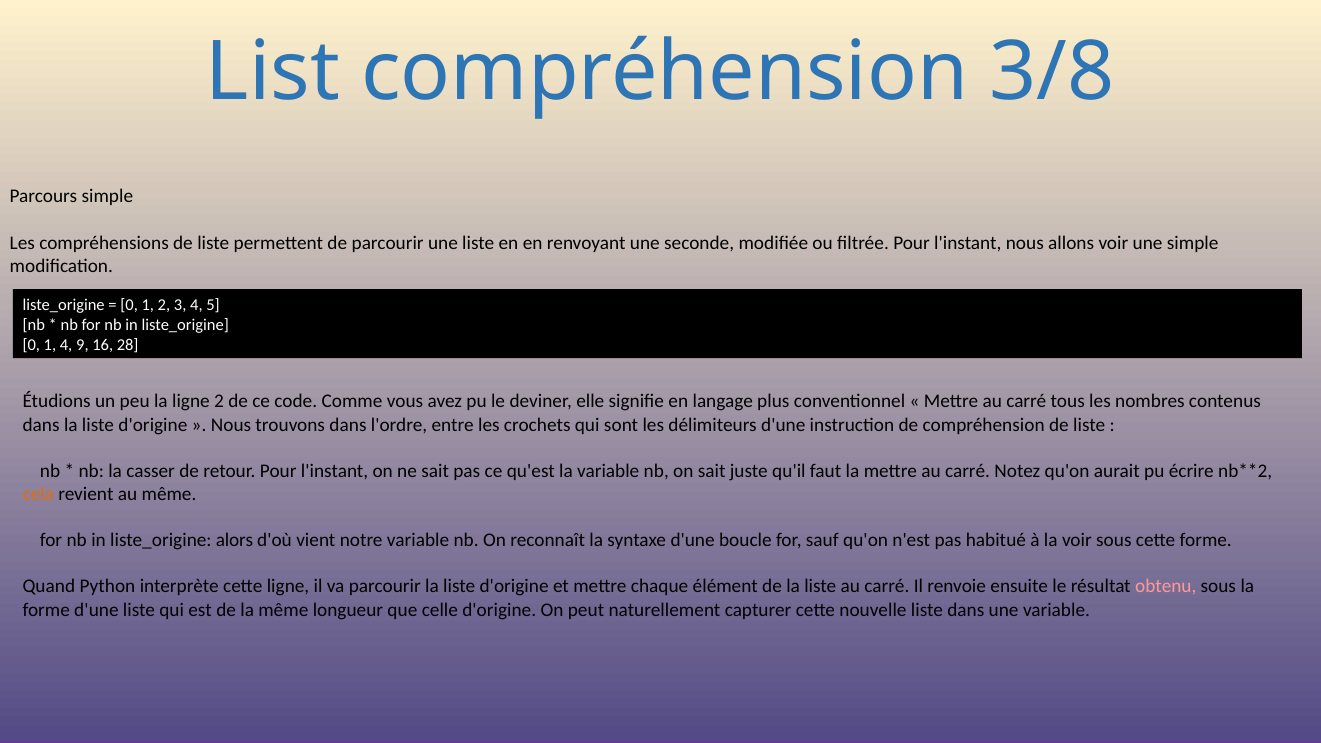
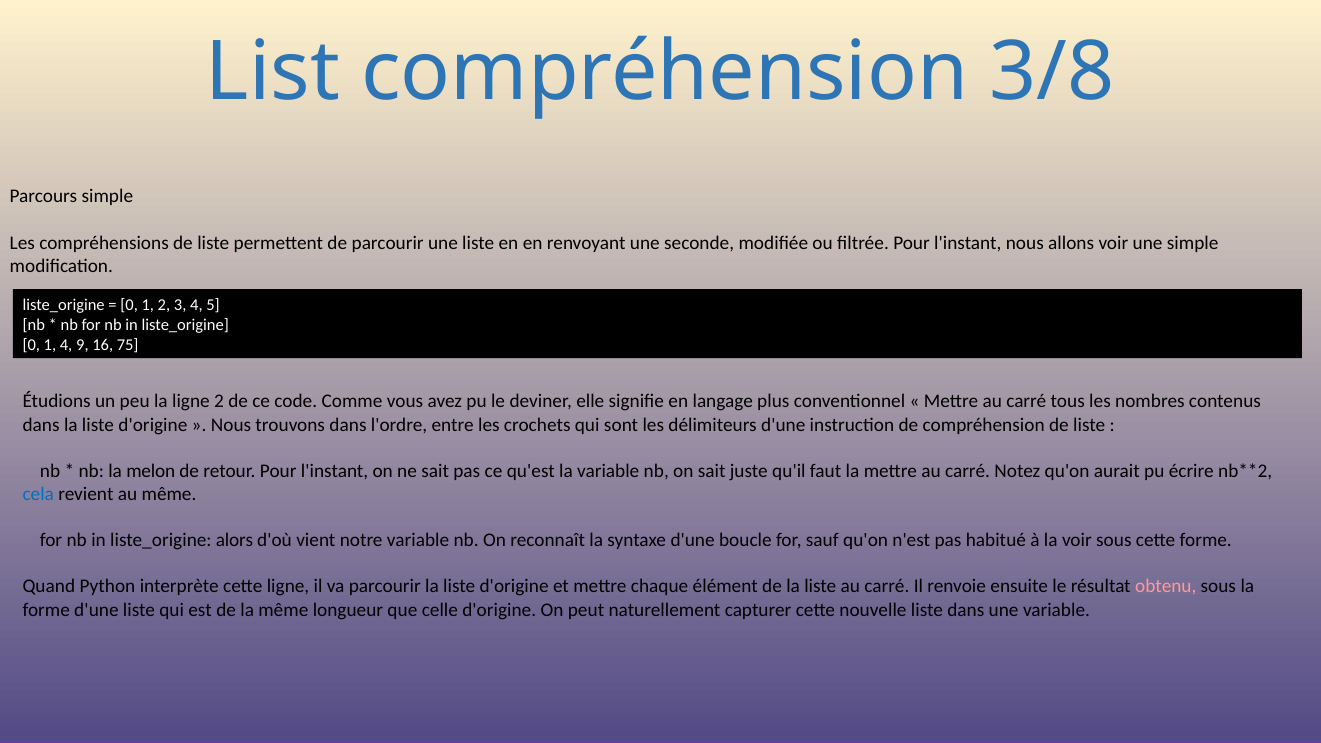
28: 28 -> 75 (128, 345)
casser: casser -> melon (151, 471)
cela colour: orange -> blue (38, 494)
